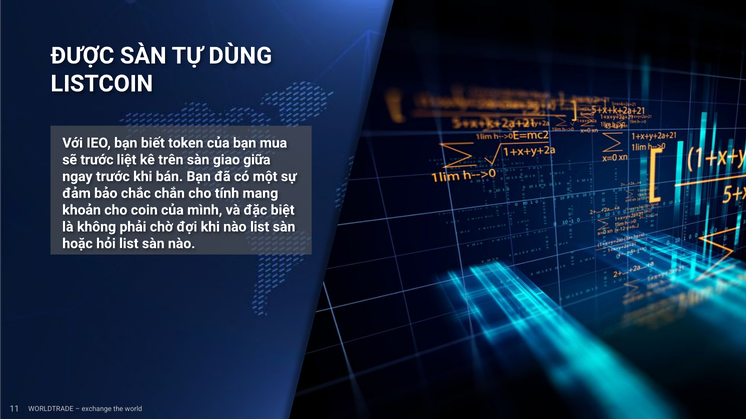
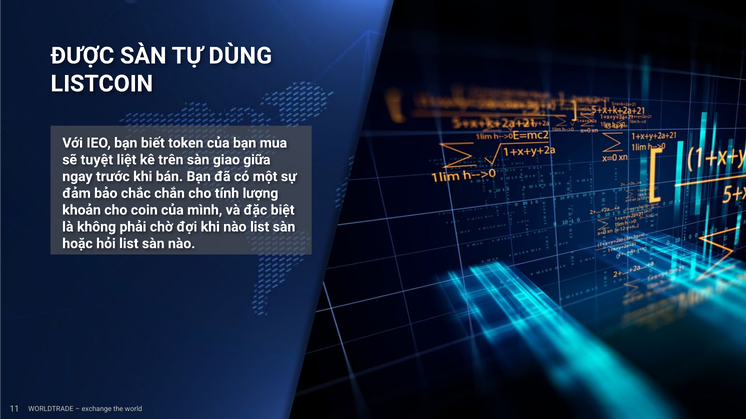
sẽ trước: trước -> tuyệt (97, 160)
mang: mang -> lượng (260, 194)
